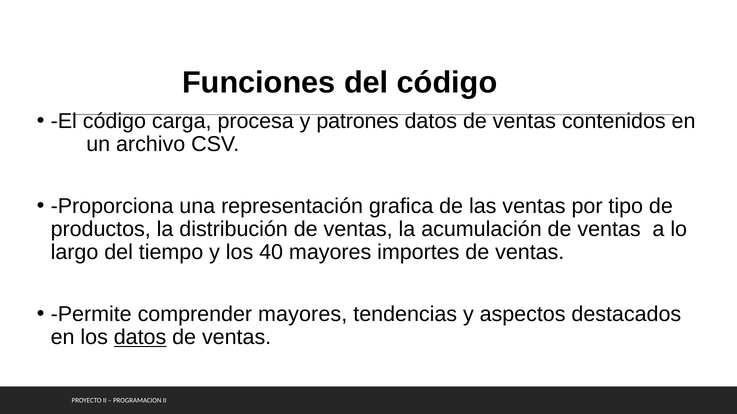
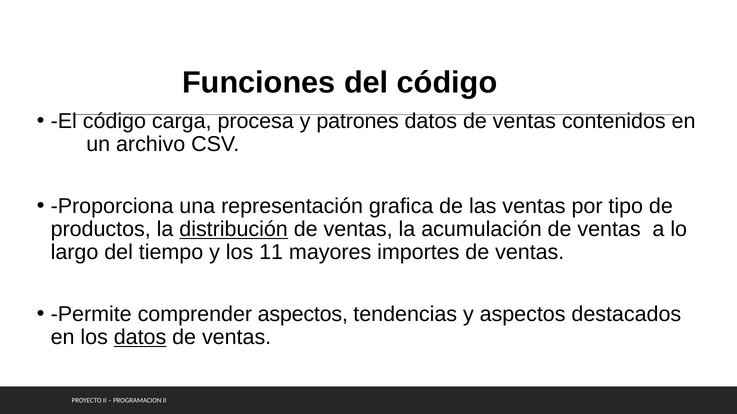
distribución underline: none -> present (234, 230)
40: 40 -> 11 (271, 253)
comprender mayores: mayores -> aspectos (303, 315)
